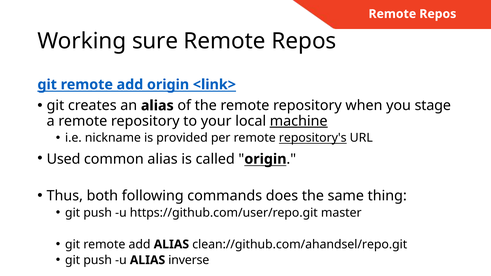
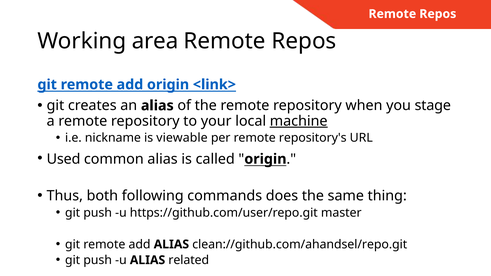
sure: sure -> area (155, 41)
provided: provided -> viewable (182, 138)
repository's underline: present -> none (313, 138)
inverse: inverse -> related (189, 260)
